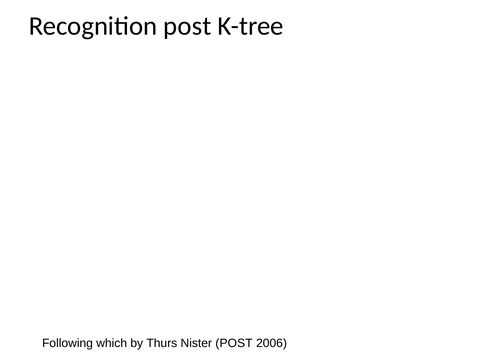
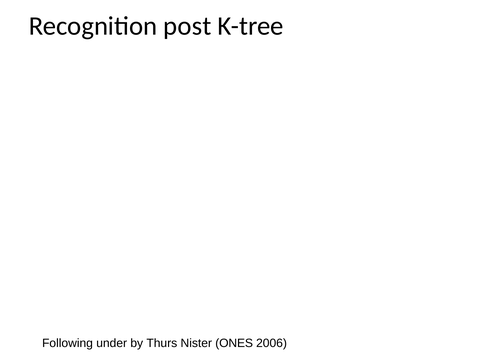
which: which -> under (112, 344)
Nister POST: POST -> ONES (234, 344)
